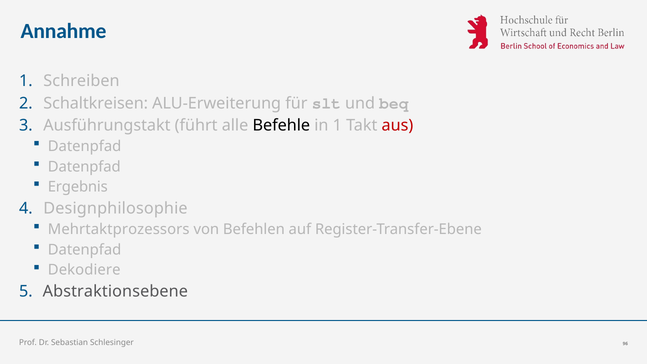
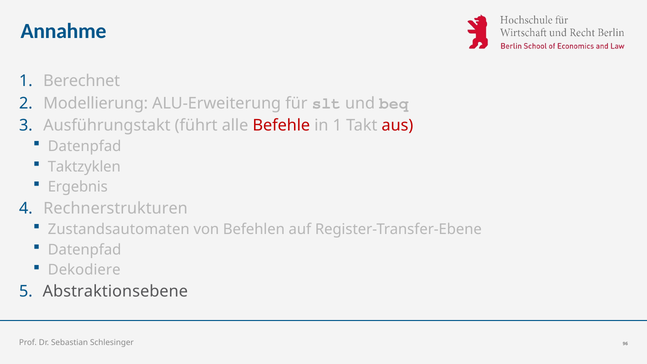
Schreiben: Schreiben -> Berechnet (82, 81)
Schaltkreisen: Schaltkreisen -> Modellierung (96, 103)
Befehle colour: black -> red (281, 125)
Datenpfad: Datenpfad -> Taktzyklen (84, 167)
Designphilosophie: Designphilosophie -> Rechnerstrukturen (116, 208)
Mehrtaktprozessors: Mehrtaktprozessors -> Zustandsautomaten (119, 229)
